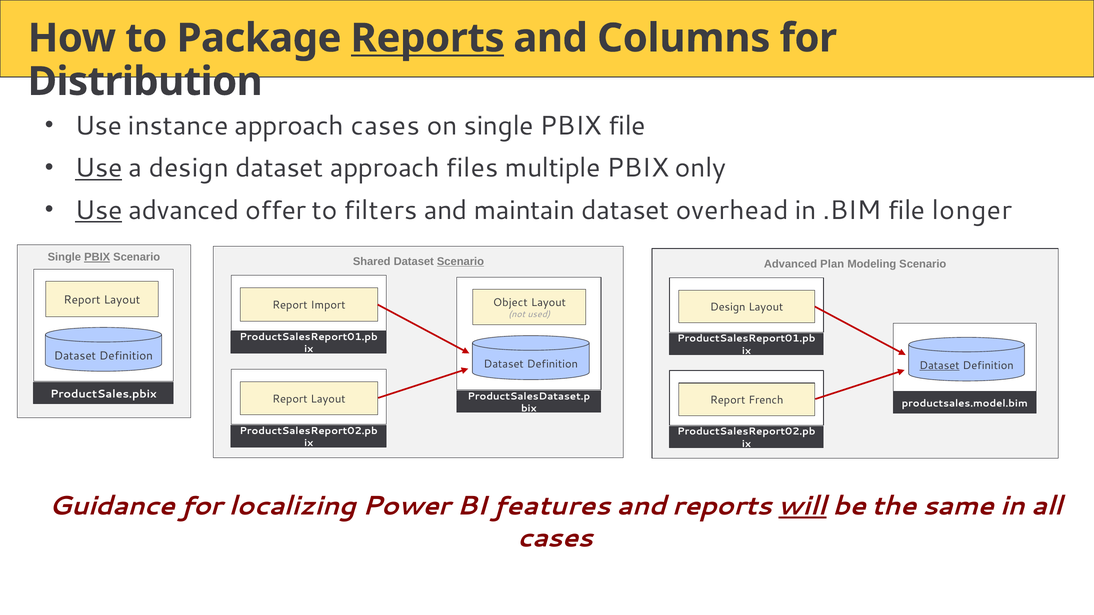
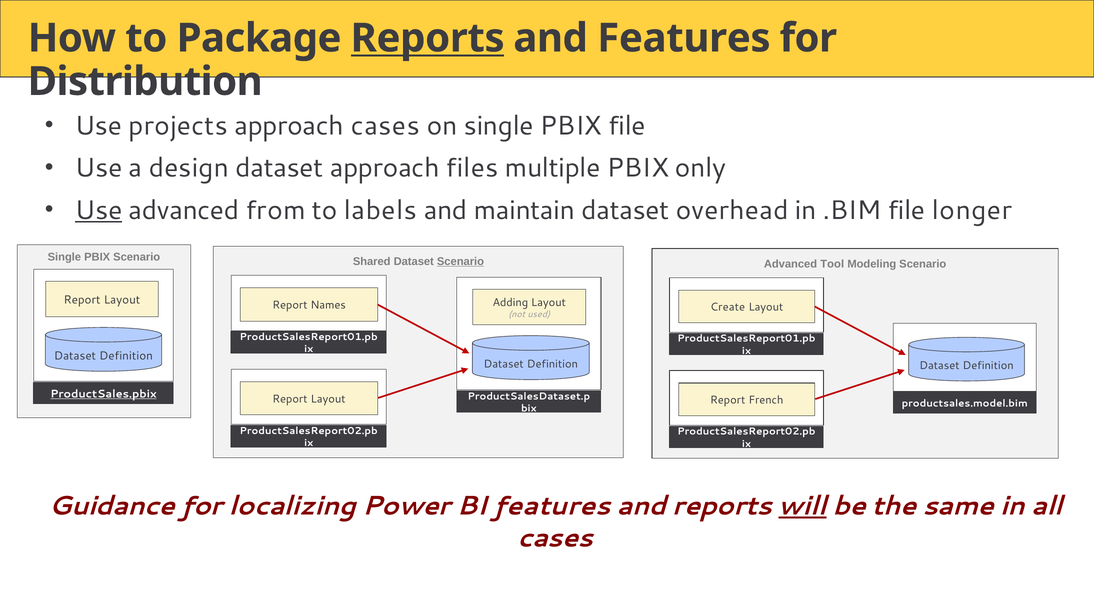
and Columns: Columns -> Features (684, 38)
instance: instance -> projects (178, 126)
Use underline: present -> none (99, 168)
offer: offer -> from (276, 210)
filters: filters -> labels (380, 210)
PBIX underline: present -> none (97, 257)
Plan: Plan -> Tool (832, 264)
Object: Object -> Adding (510, 303)
Import: Import -> Names (328, 305)
Design: Design -> Create (728, 307)
Dataset underline: present -> none (939, 366)
ProductSales.pbix underline: none -> present (103, 394)
